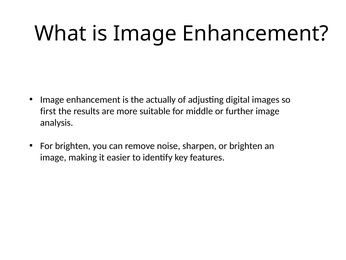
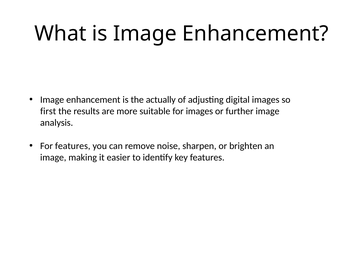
for middle: middle -> images (199, 111)
For brighten: brighten -> features (73, 146)
